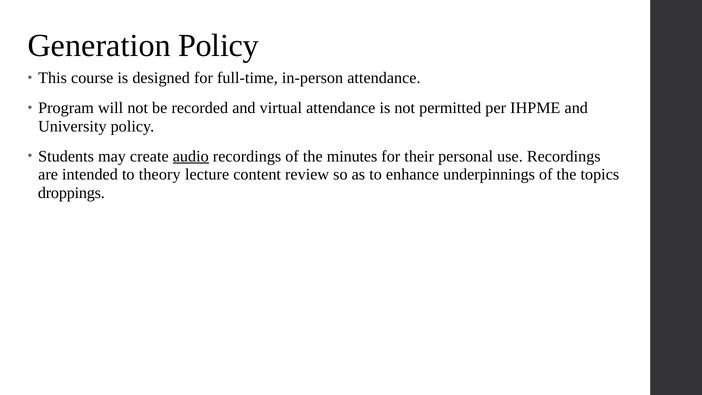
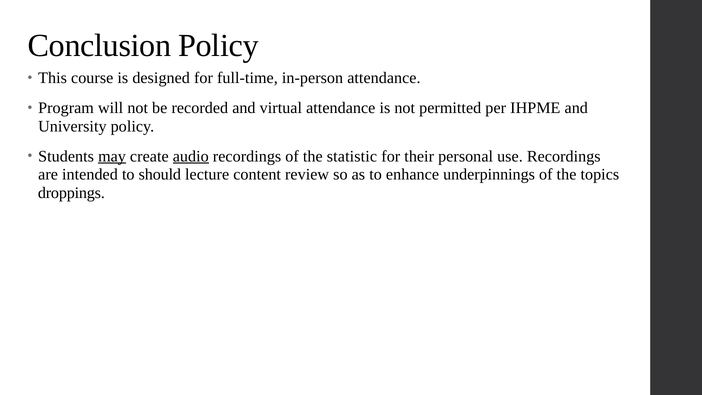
Generation: Generation -> Conclusion (99, 46)
may underline: none -> present (112, 156)
minutes: minutes -> statistic (352, 156)
theory: theory -> should (160, 175)
